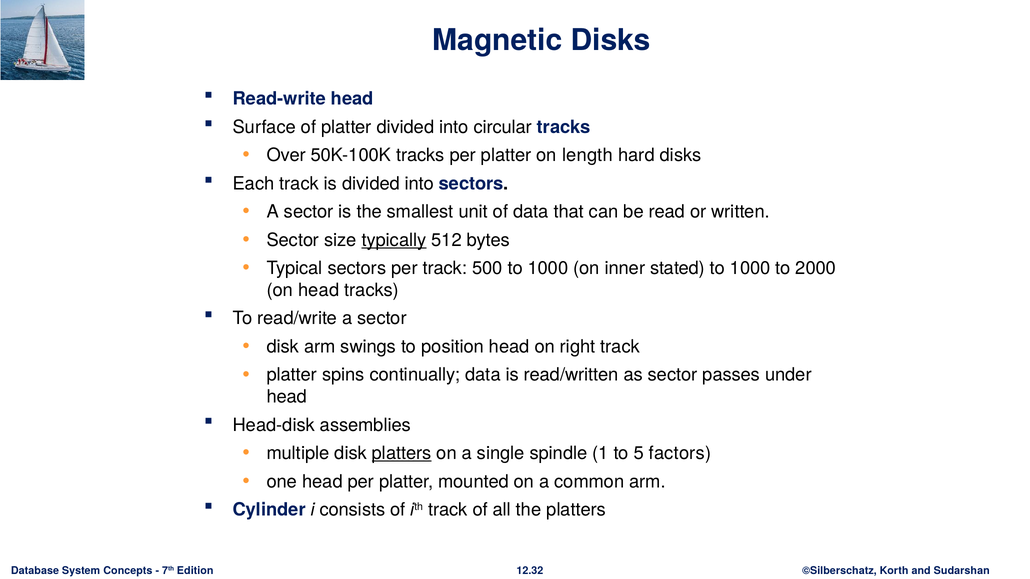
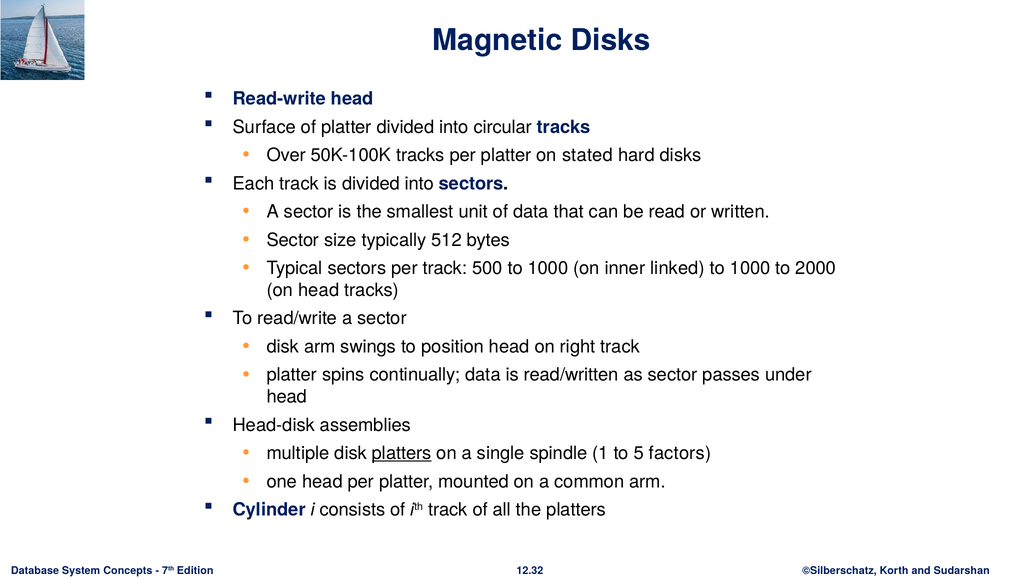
length: length -> stated (587, 155)
typically underline: present -> none (394, 240)
stated: stated -> linked (677, 268)
